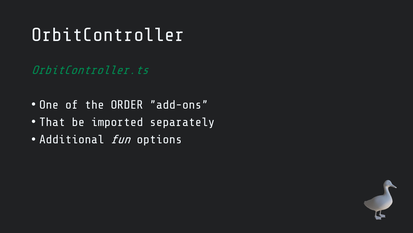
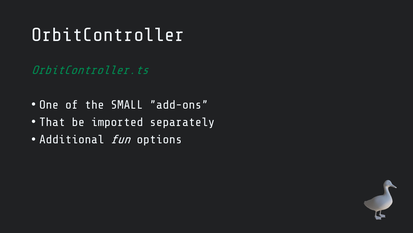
ORDER: ORDER -> SMALL (127, 104)
